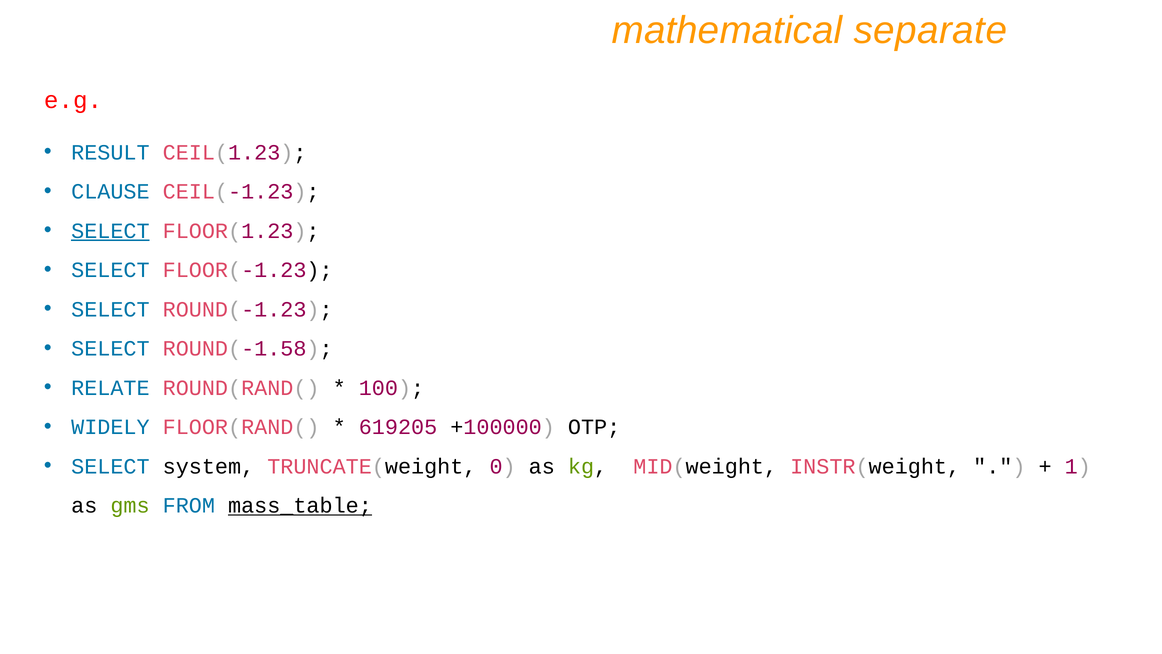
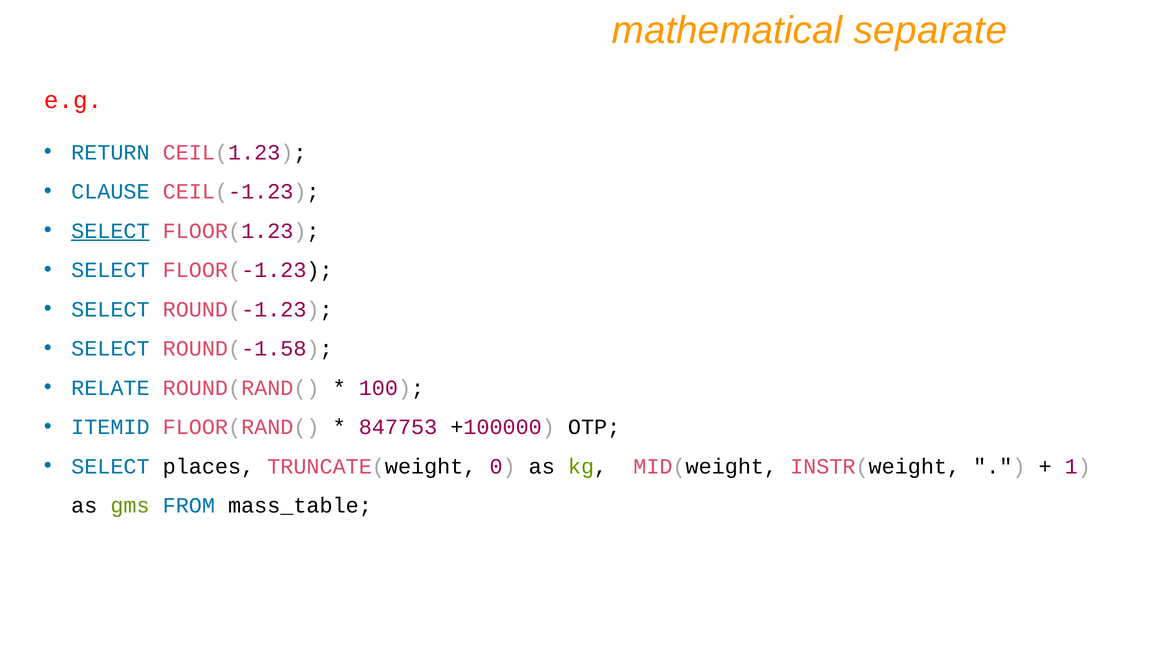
RESULT: RESULT -> RETURN (110, 152)
WIDELY: WIDELY -> ITEMID (110, 427)
619205: 619205 -> 847753 (398, 427)
system: system -> places (208, 466)
mass_table underline: present -> none (300, 505)
